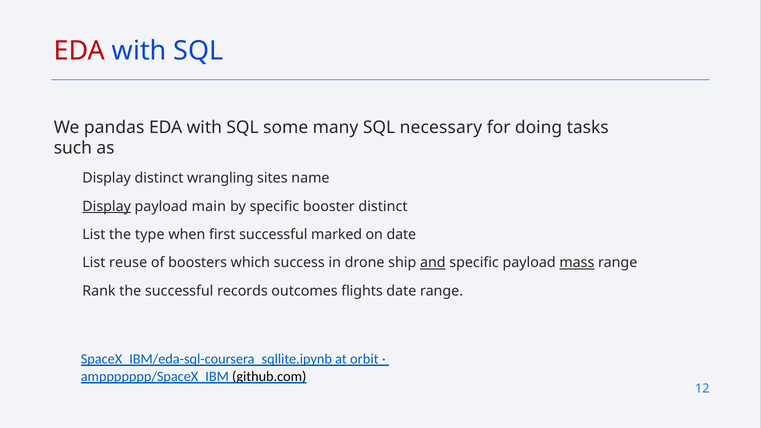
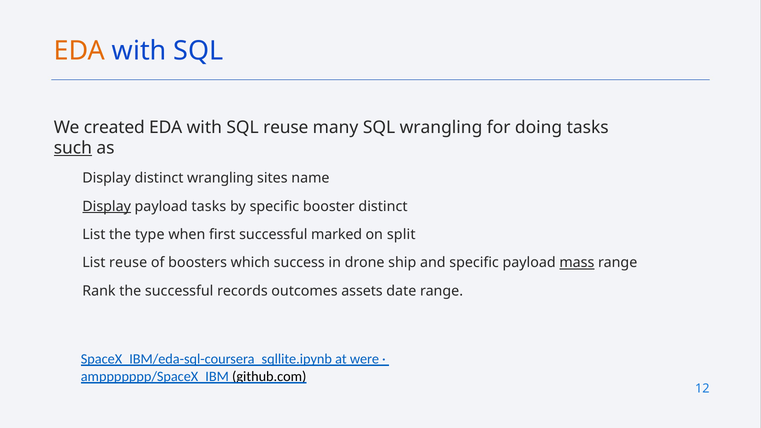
EDA colour: red -> orange (79, 51)
pandas: pandas -> created (114, 127)
SQL some: some -> reuse (286, 127)
SQL necessary: necessary -> wrangling (441, 127)
such underline: none -> present (73, 148)
payload main: main -> tasks (209, 206)
on date: date -> split (401, 235)
and underline: present -> none (433, 263)
flights: flights -> assets (362, 291)
orbit: orbit -> were (364, 359)
